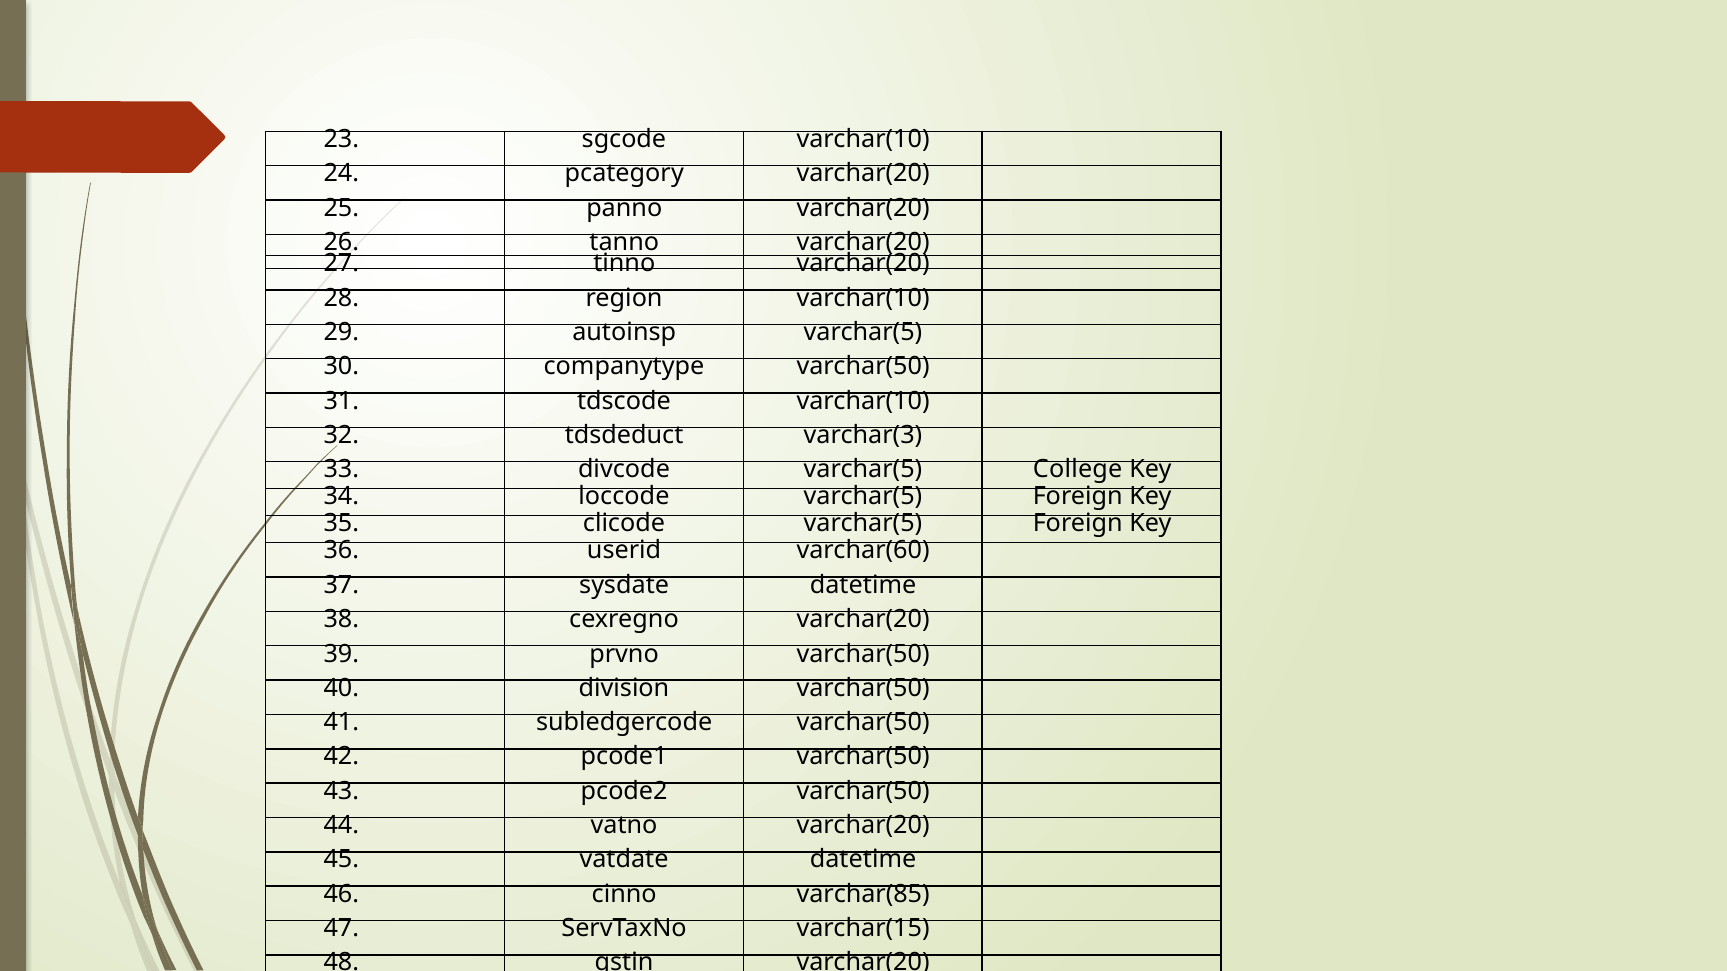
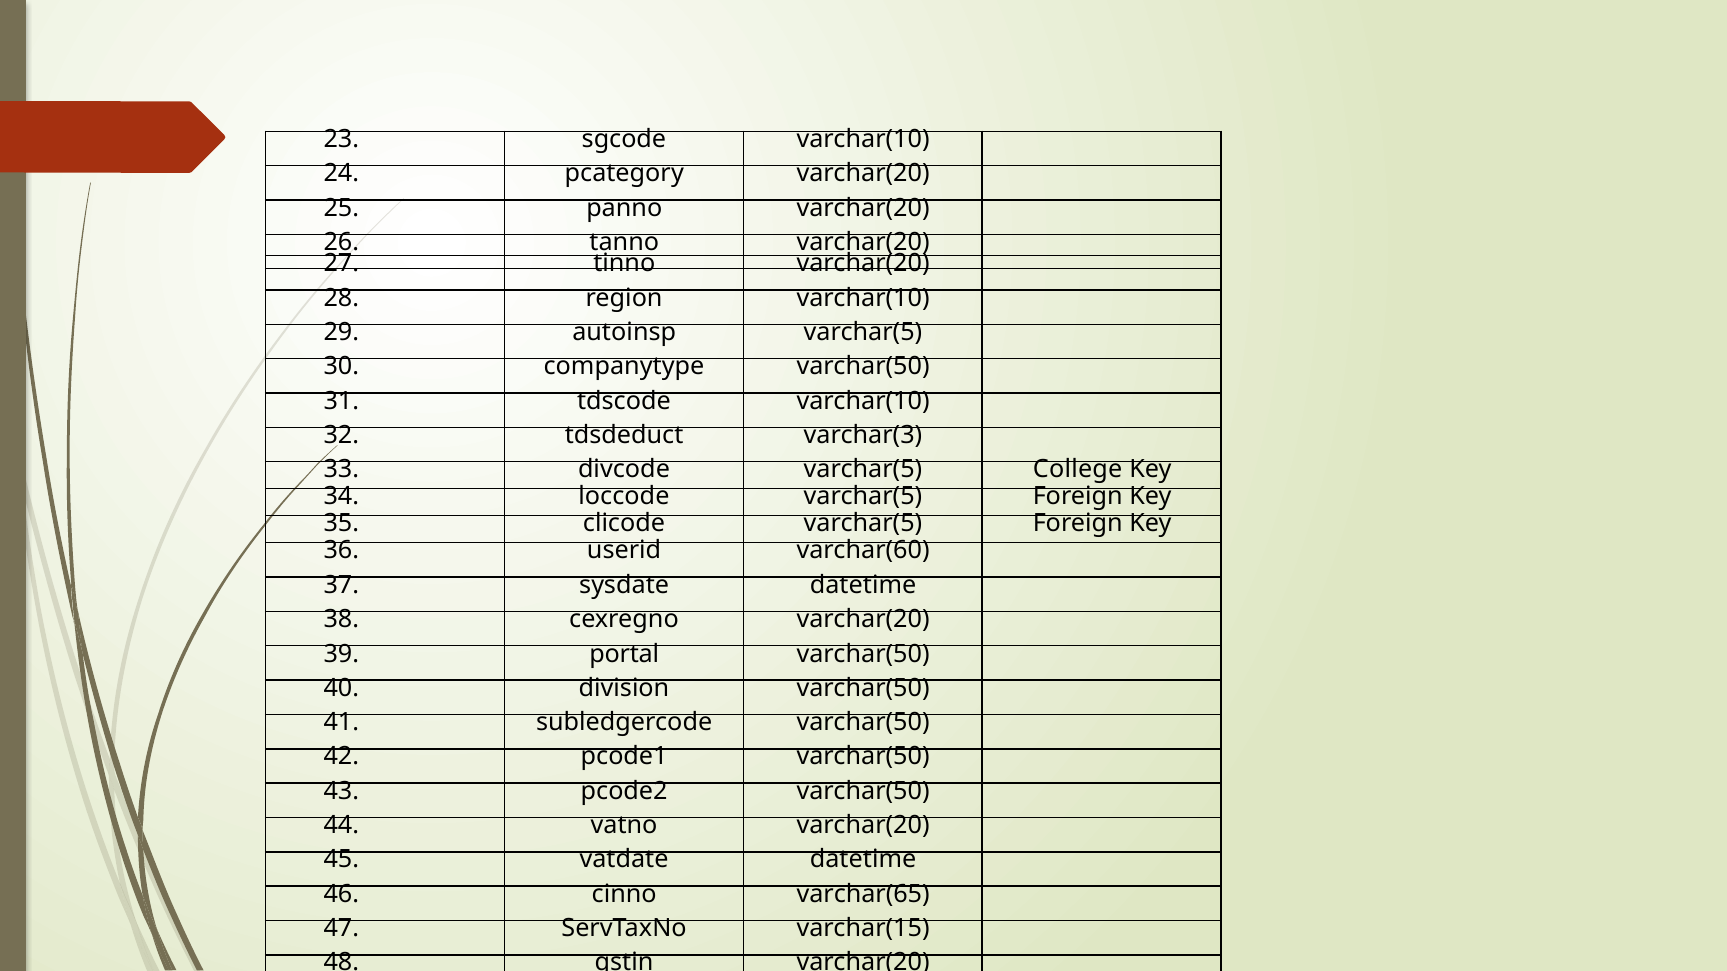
prvno: prvno -> portal (624, 654)
varchar(85: varchar(85 -> varchar(65 (863, 895)
